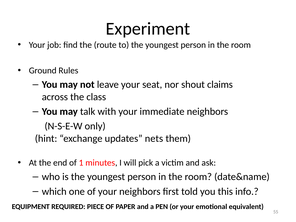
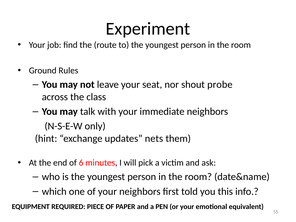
claims: claims -> probe (220, 85)
1: 1 -> 6 (81, 163)
